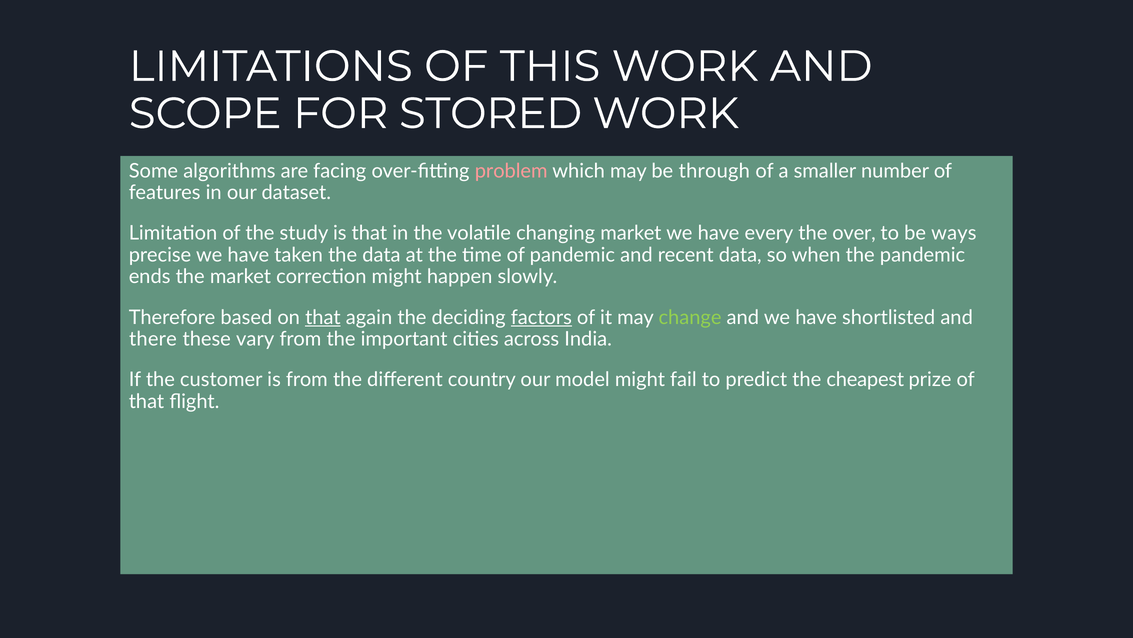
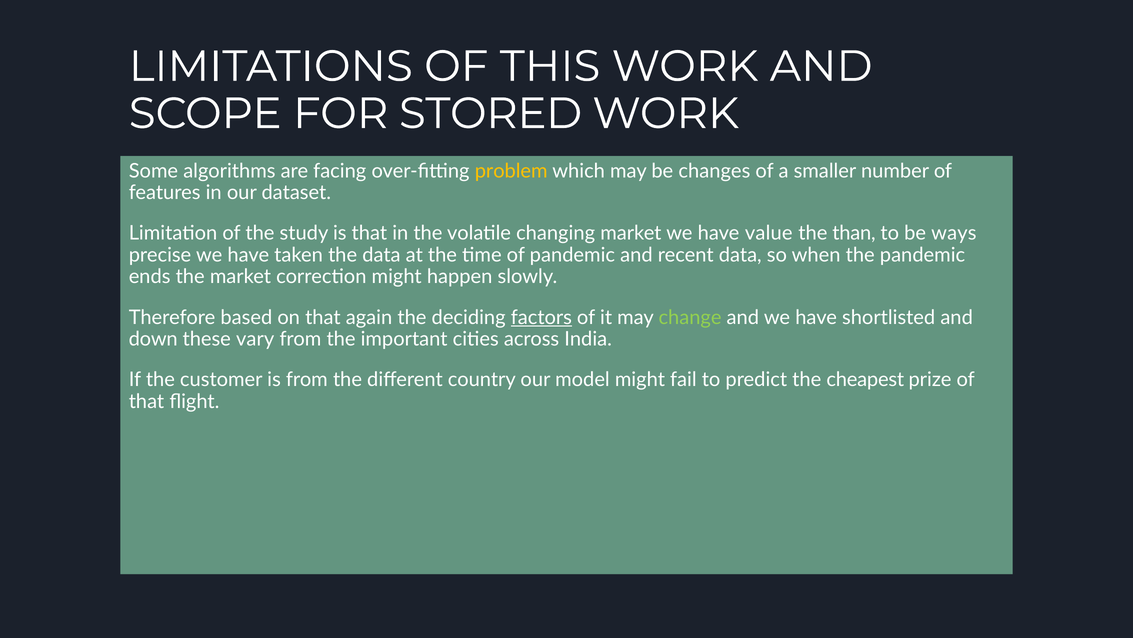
problem colour: pink -> yellow (511, 171)
through: through -> changes (714, 171)
every: every -> value (769, 233)
over: over -> than (854, 233)
that underline: present -> none (323, 317)
there: there -> down (153, 339)
